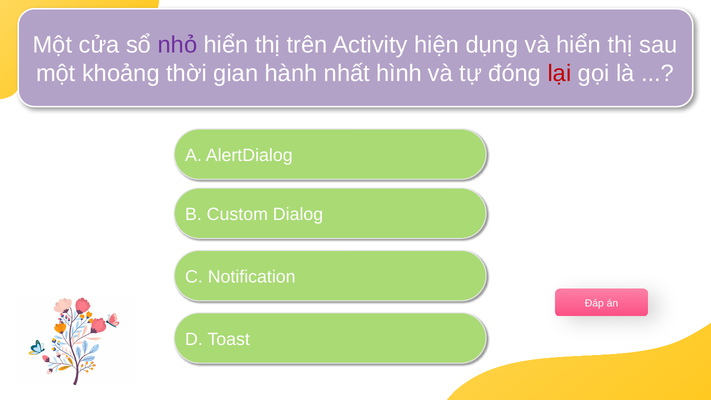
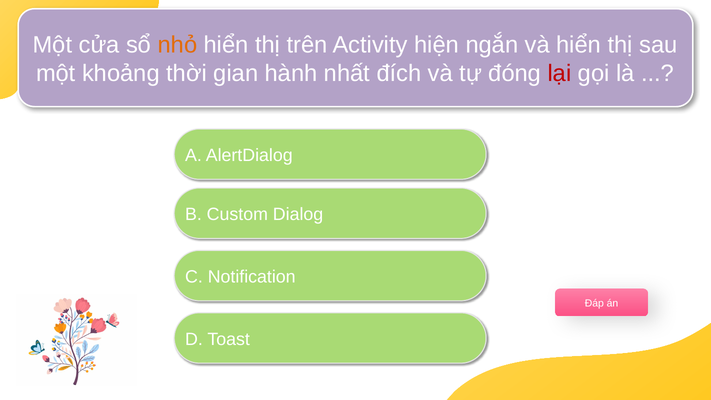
nhỏ colour: purple -> orange (177, 45)
dụng: dụng -> ngắn (492, 45)
hình: hình -> đích (399, 74)
